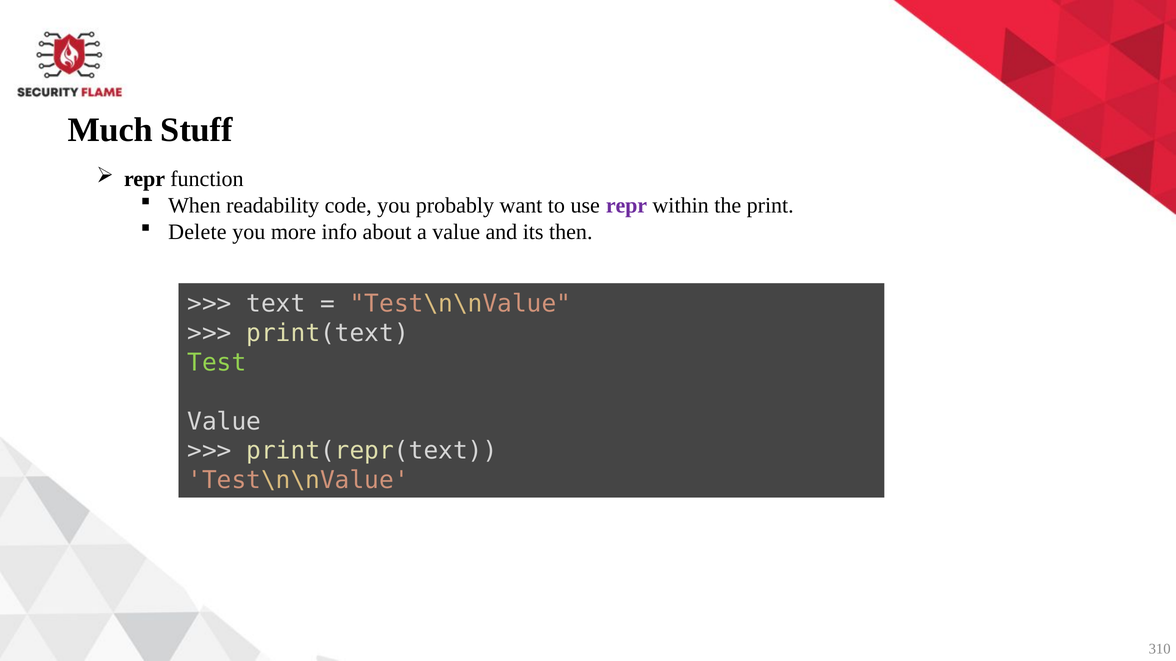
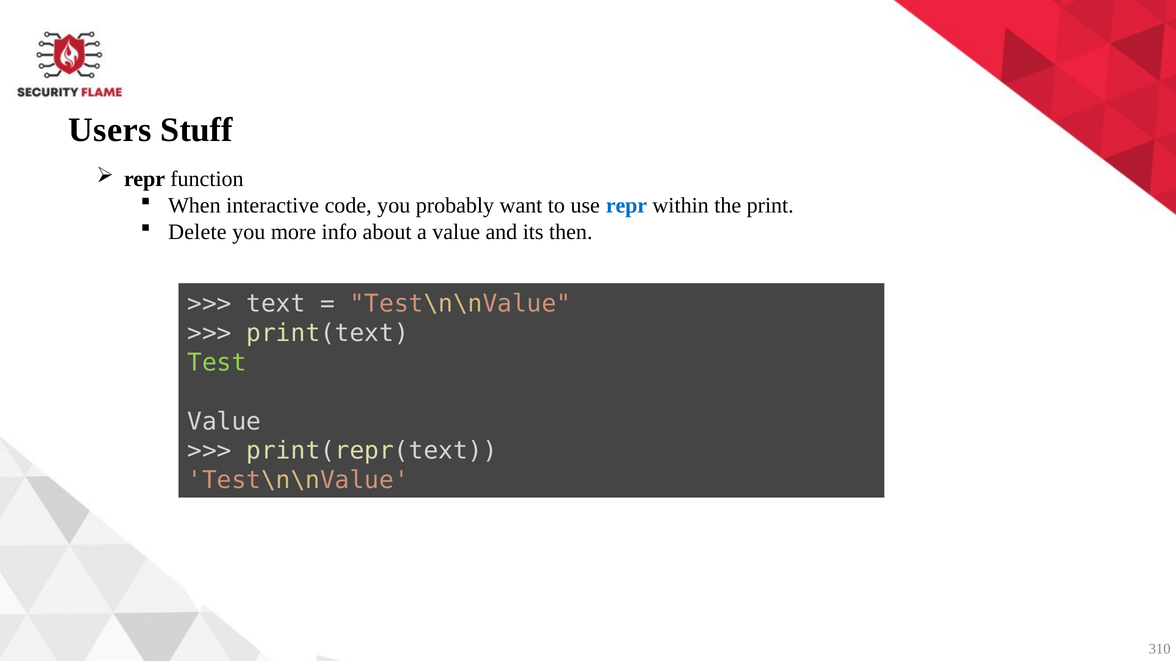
Much: Much -> Users (110, 130)
readability: readability -> interactive (273, 206)
repr colour: purple -> blue (626, 206)
